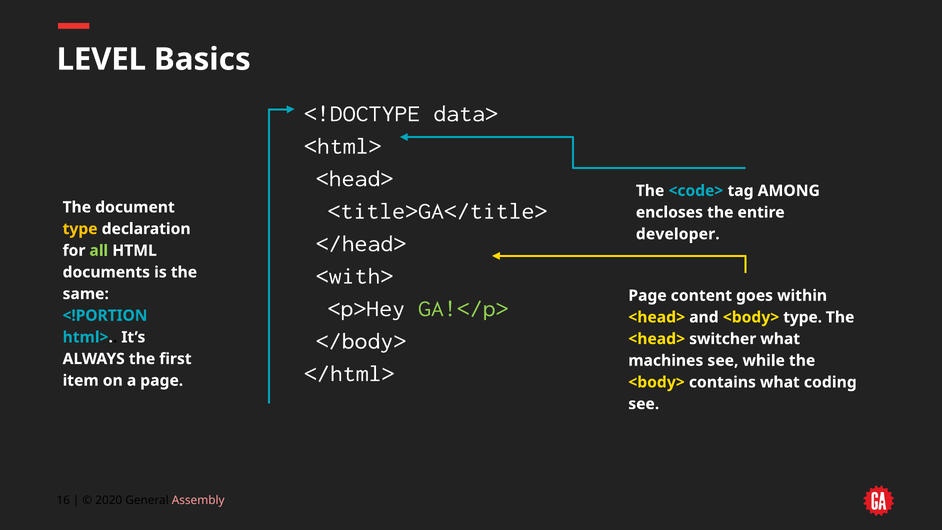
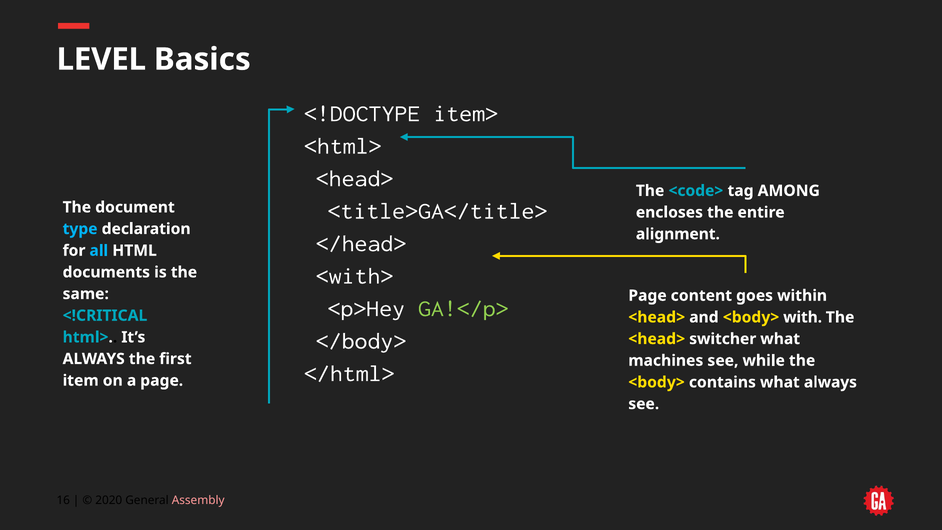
data>: data> -> item> (466, 113)
type colour: yellow -> light blue (80, 229)
developer: developer -> alignment (678, 234)
all colour: light green -> light blue (99, 251)
<!PORTION: <!PORTION -> <!CRITICAL (105, 316)
<body> type: type -> with (803, 317)
what coding: coding -> always (830, 382)
